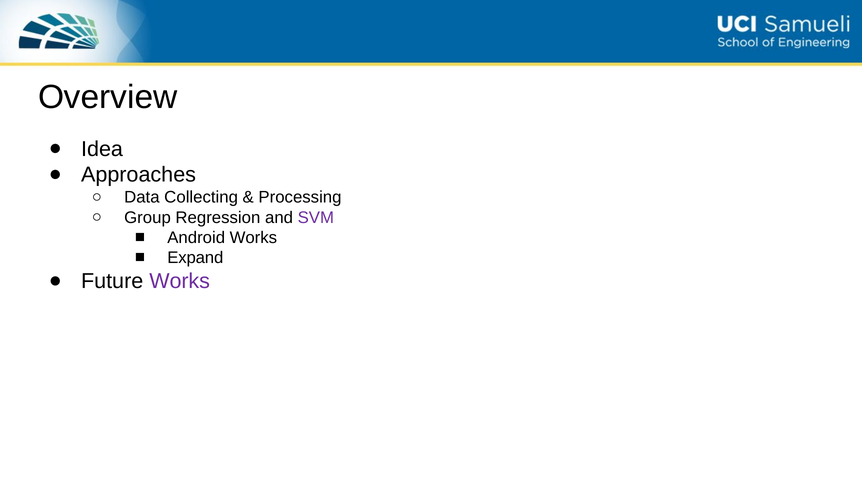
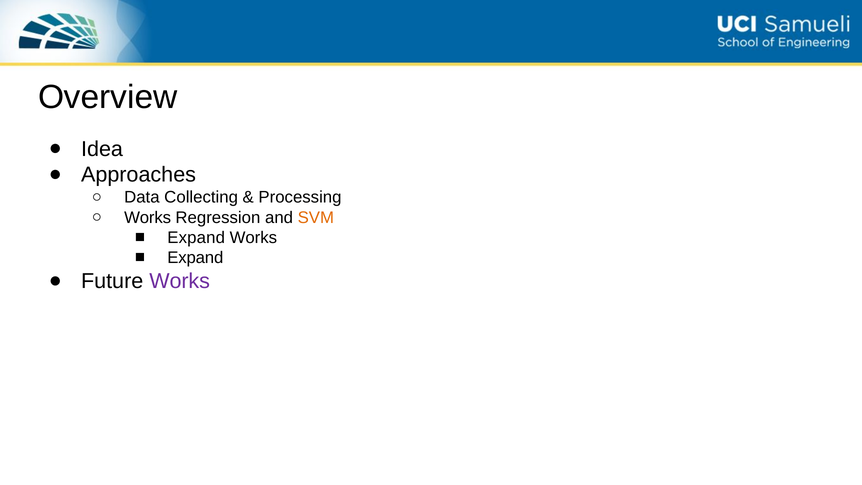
Group: Group -> Works (148, 218)
SVM colour: purple -> orange (316, 218)
Android: Android -> Expand (196, 238)
